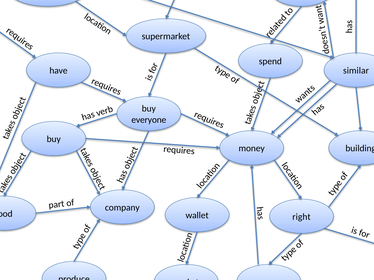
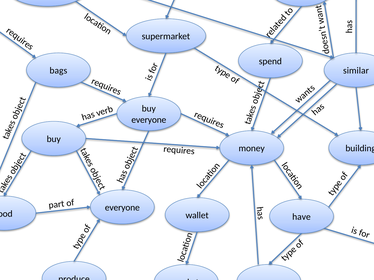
have: have -> bags (58, 71)
company: company -> everyone (122, 208)
right: right -> have (301, 217)
